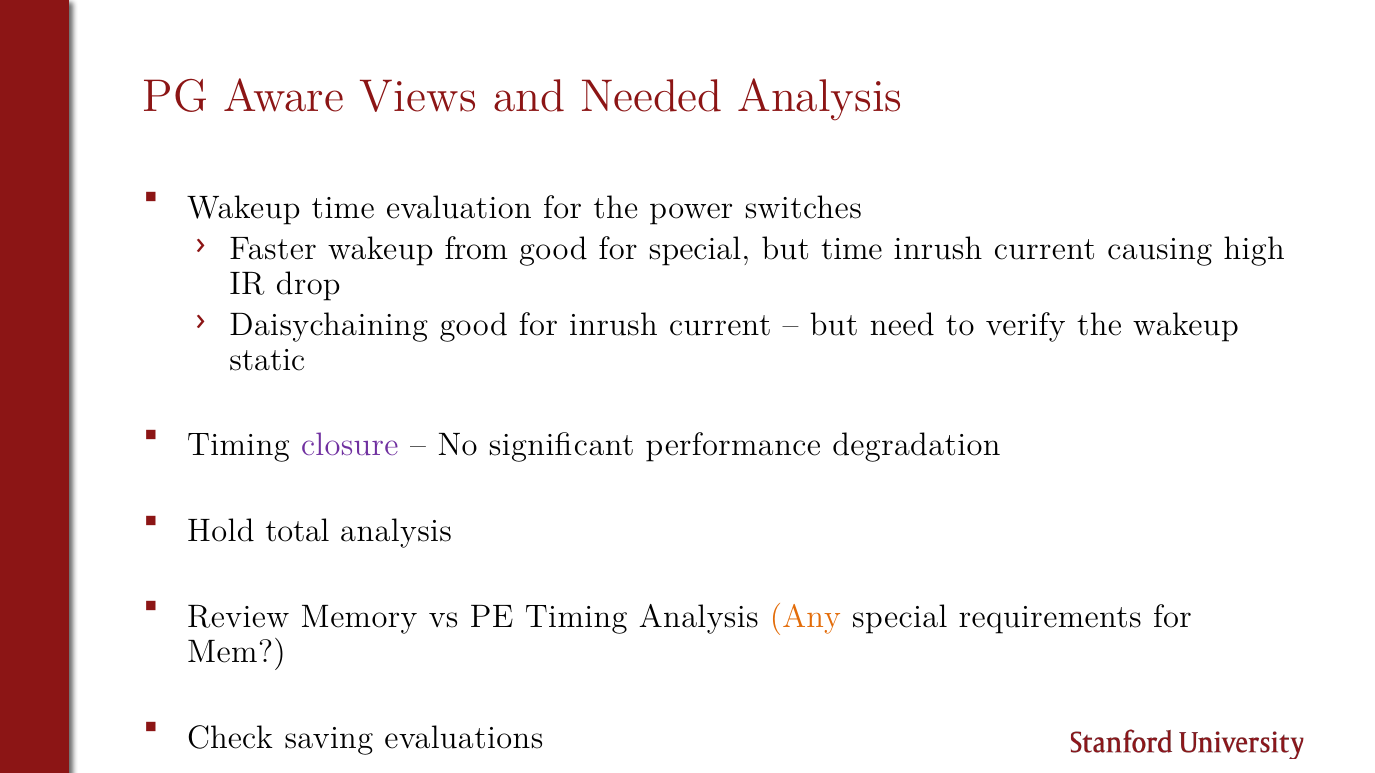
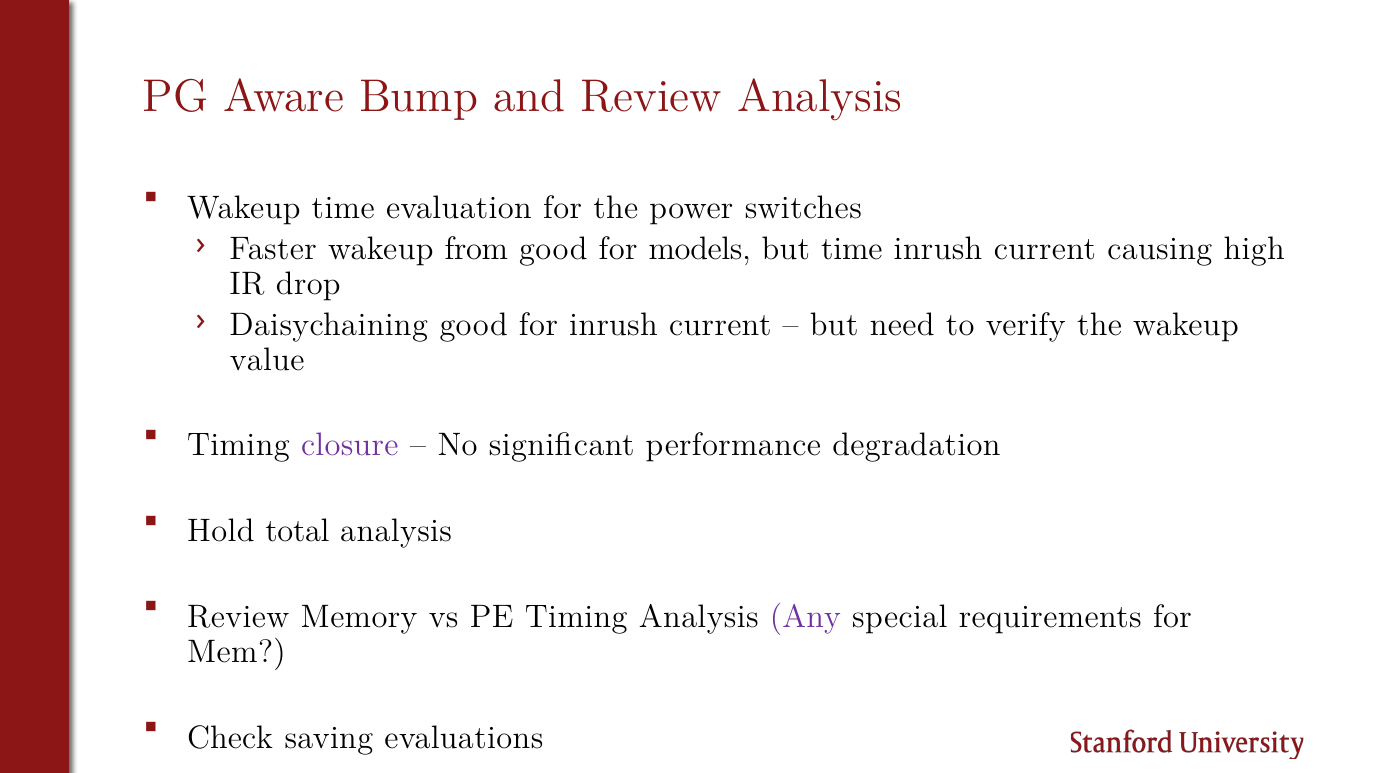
Views: Views -> Bump (419, 96)
and Needed: Needed -> Review (651, 96)
for special: special -> models (700, 249)
static: static -> value (267, 360)
Any colour: orange -> purple (805, 617)
